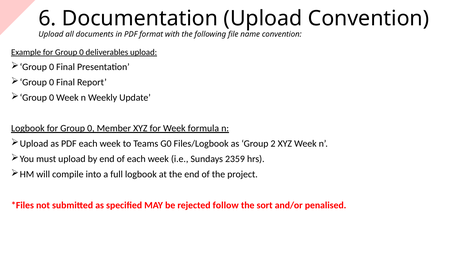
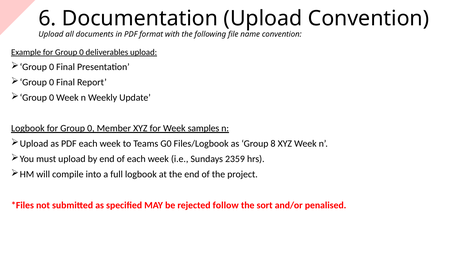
formula: formula -> samples (203, 128)
2: 2 -> 8 (273, 144)
